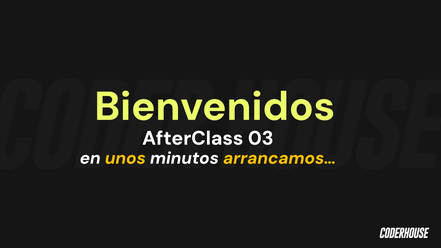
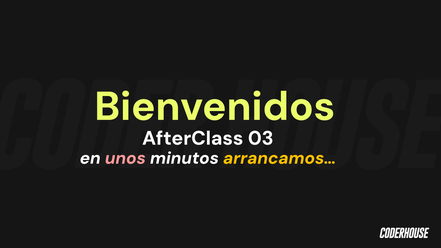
unos colour: yellow -> pink (125, 158)
